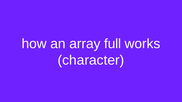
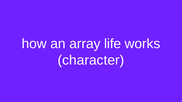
full: full -> life (113, 44)
